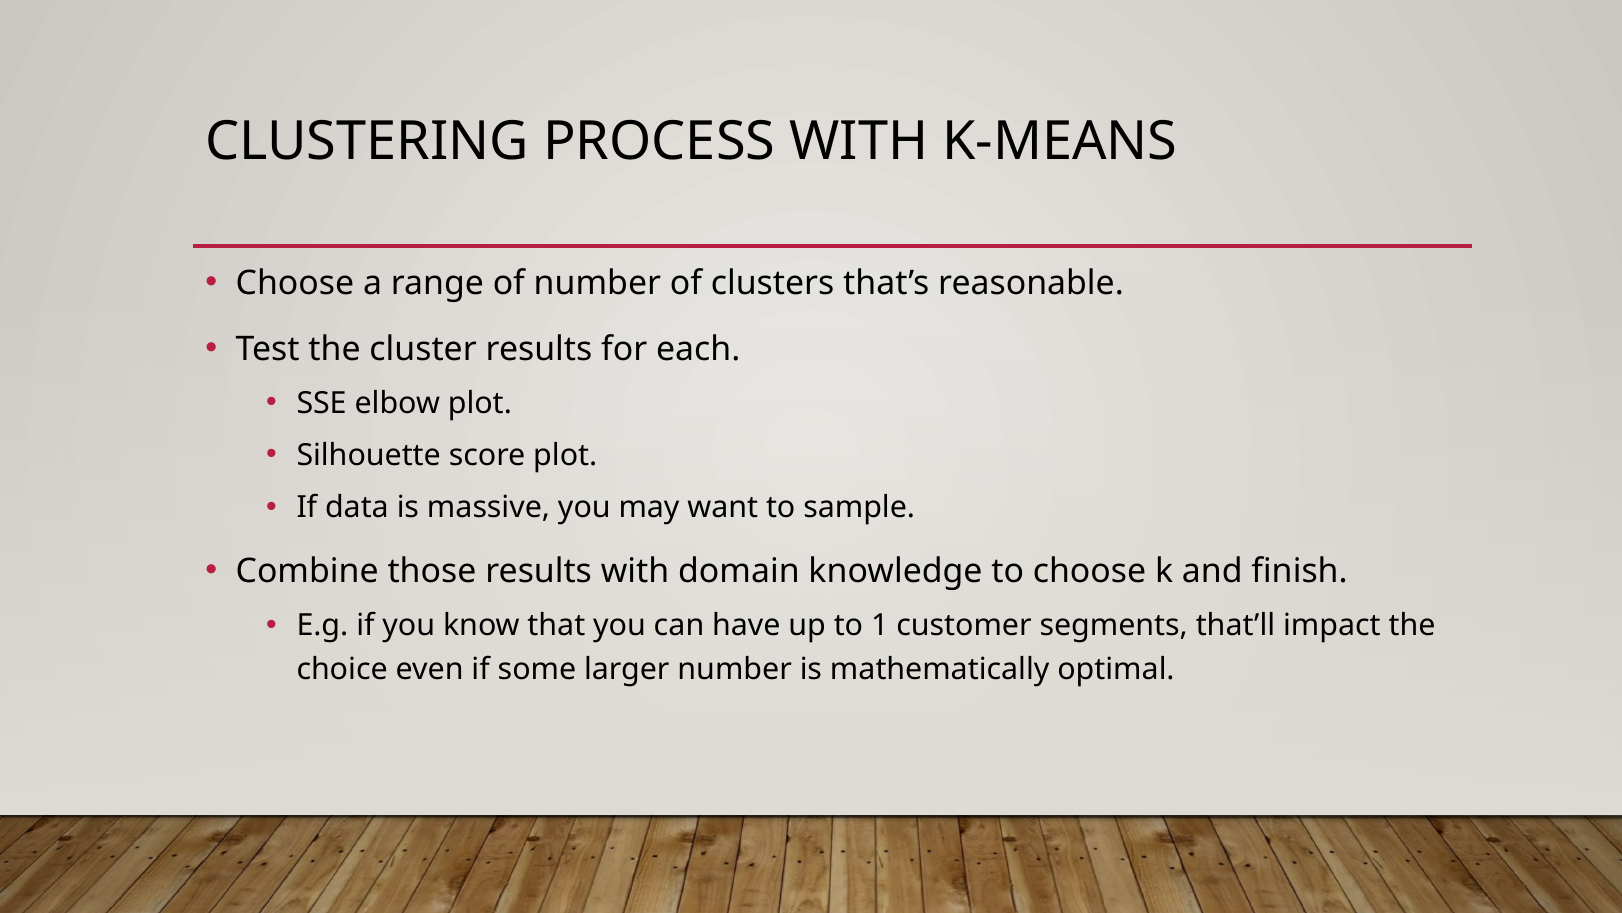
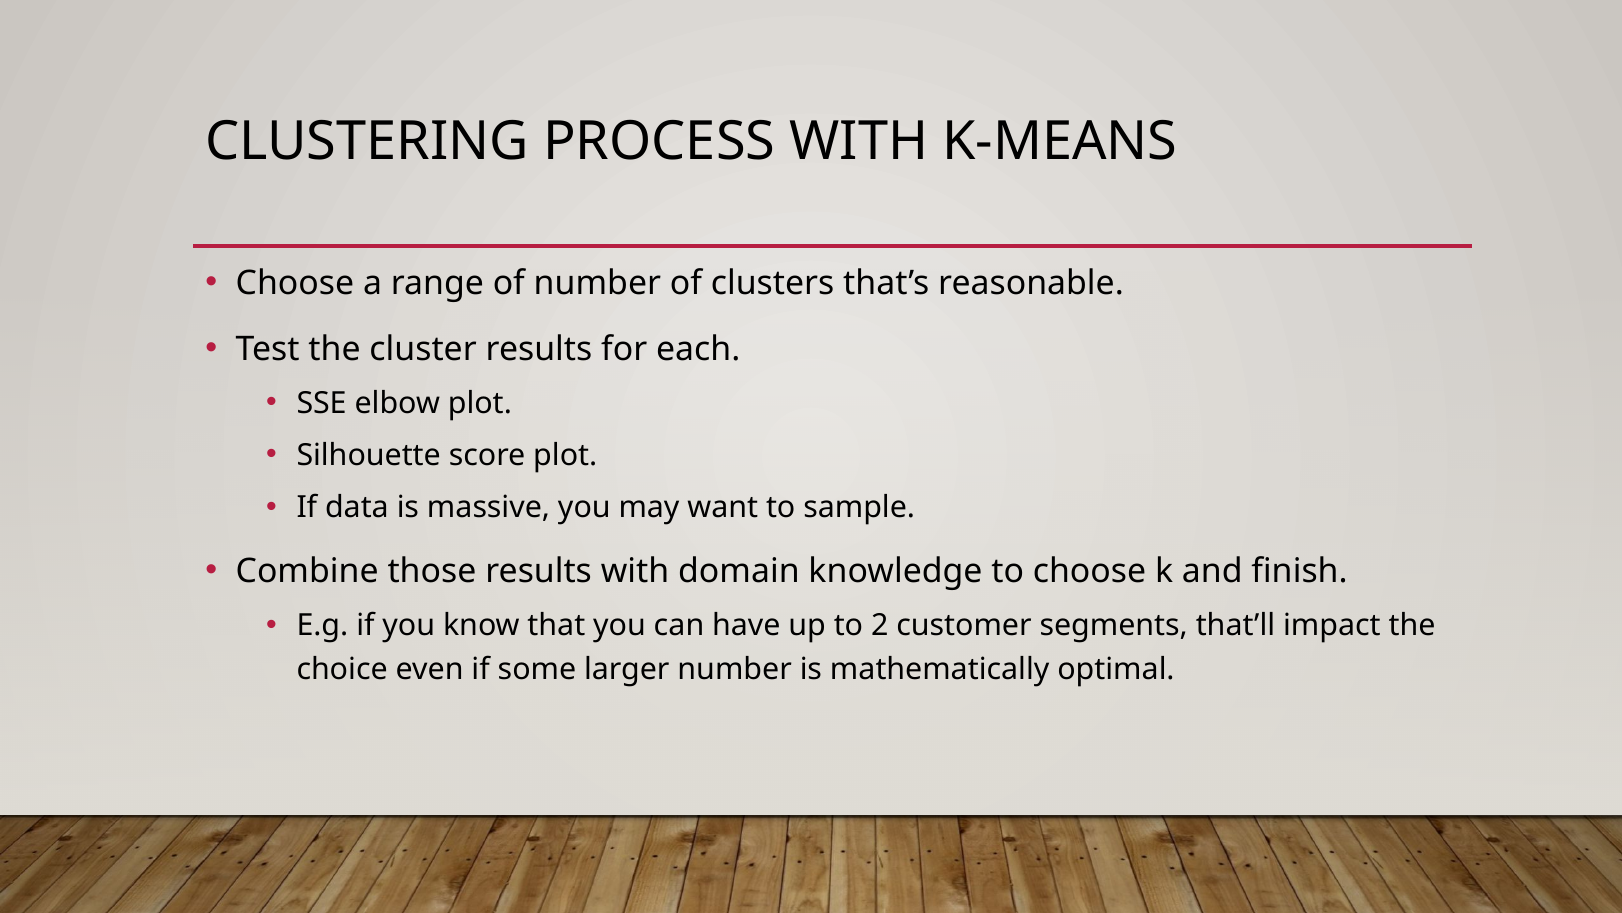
1: 1 -> 2 (880, 625)
